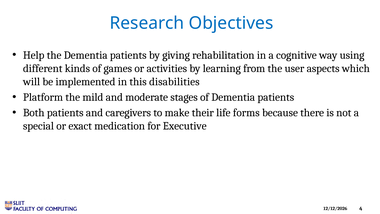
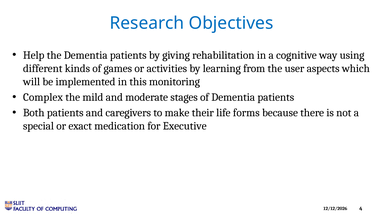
disabilities: disabilities -> monitoring (174, 82)
Platform: Platform -> Complex (43, 97)
